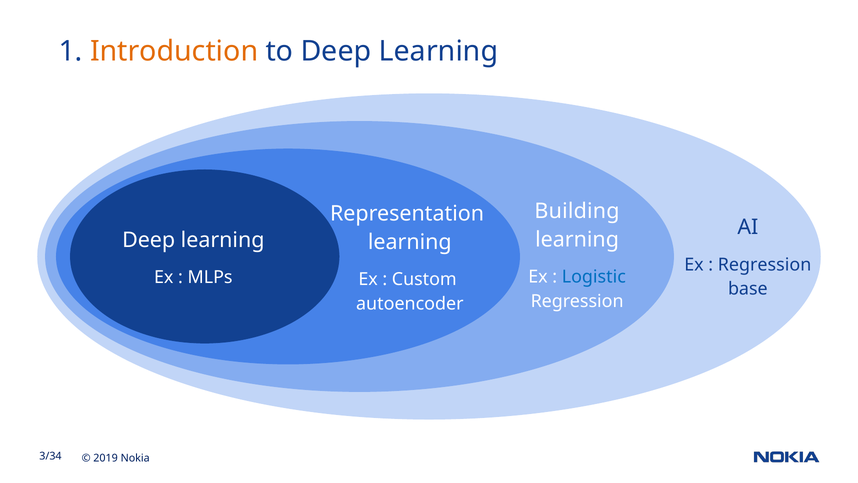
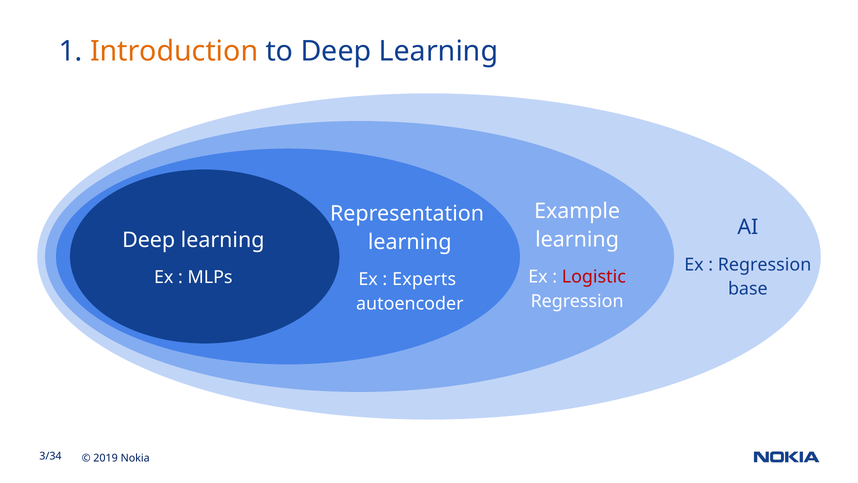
Building: Building -> Example (577, 211)
Logistic colour: blue -> red (594, 277)
Custom: Custom -> Experts (424, 279)
